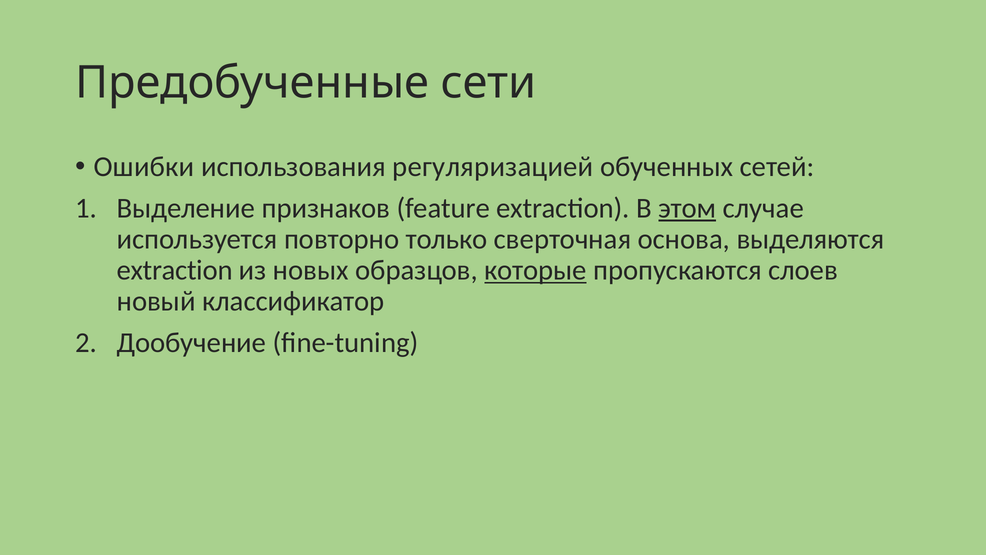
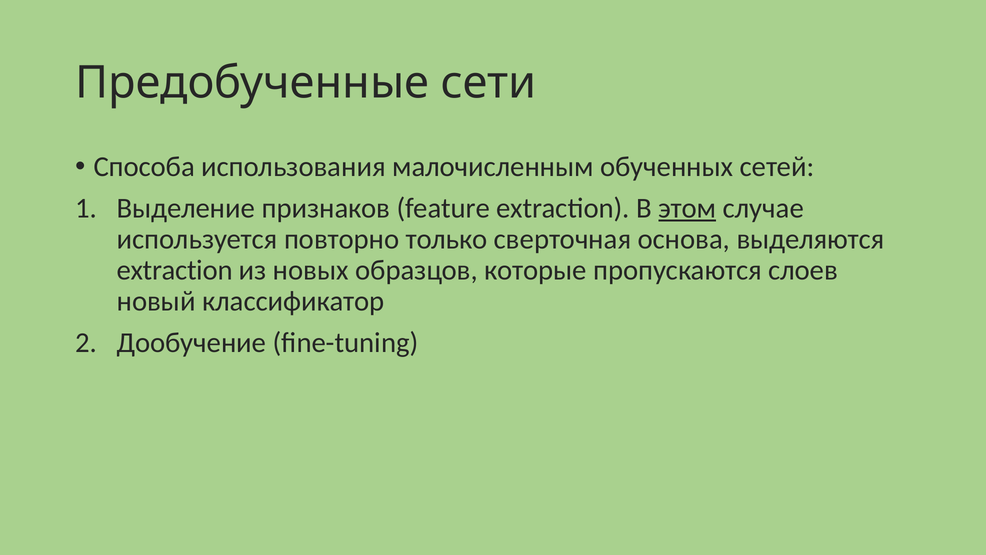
Ошибки: Ошибки -> Способа (144, 167)
регуляризацией: регуляризацией -> малочисленным (493, 167)
которые underline: present -> none (535, 270)
